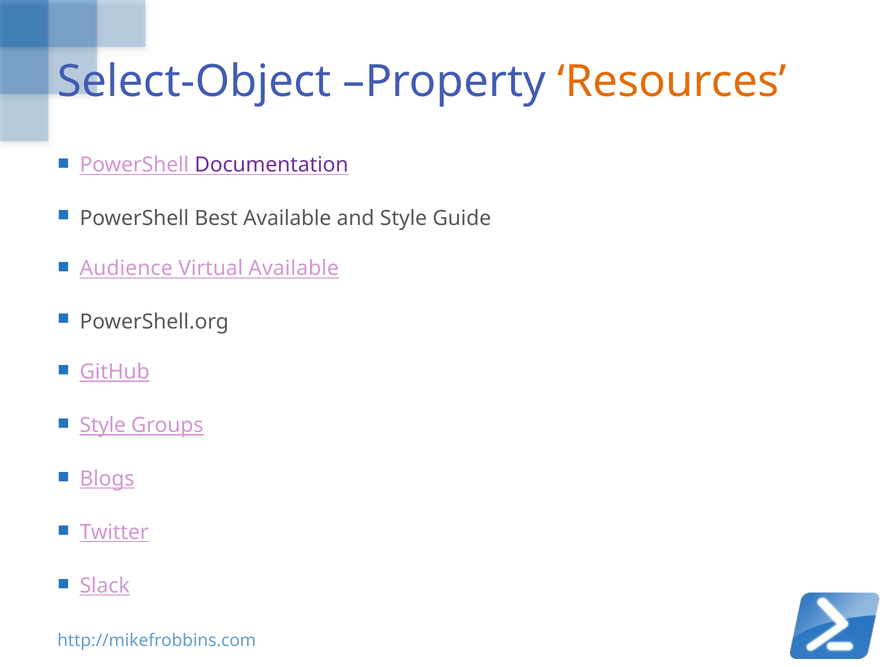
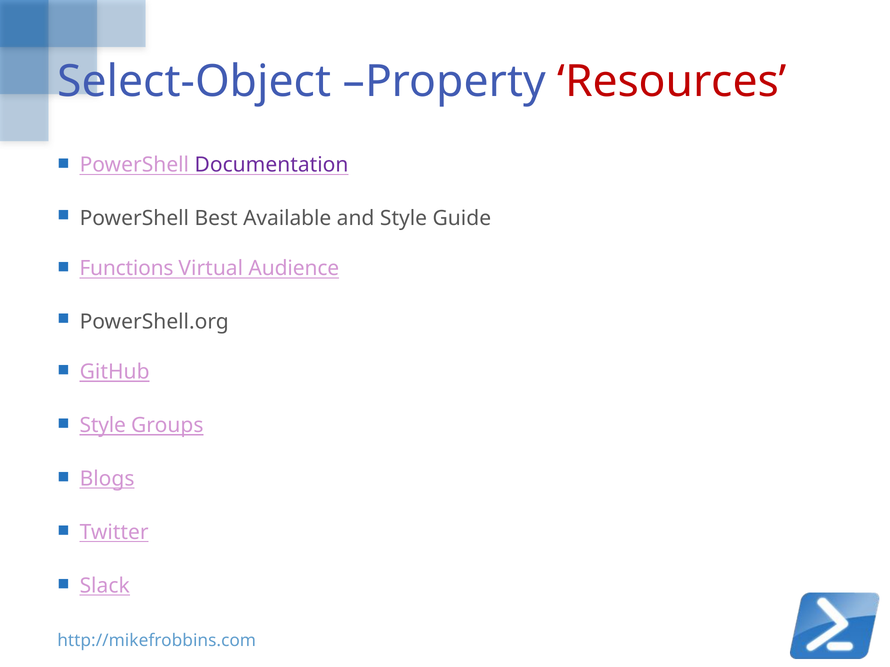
Resources colour: orange -> red (672, 81)
Audience: Audience -> Functions (126, 269)
Virtual Available: Available -> Audience (294, 269)
